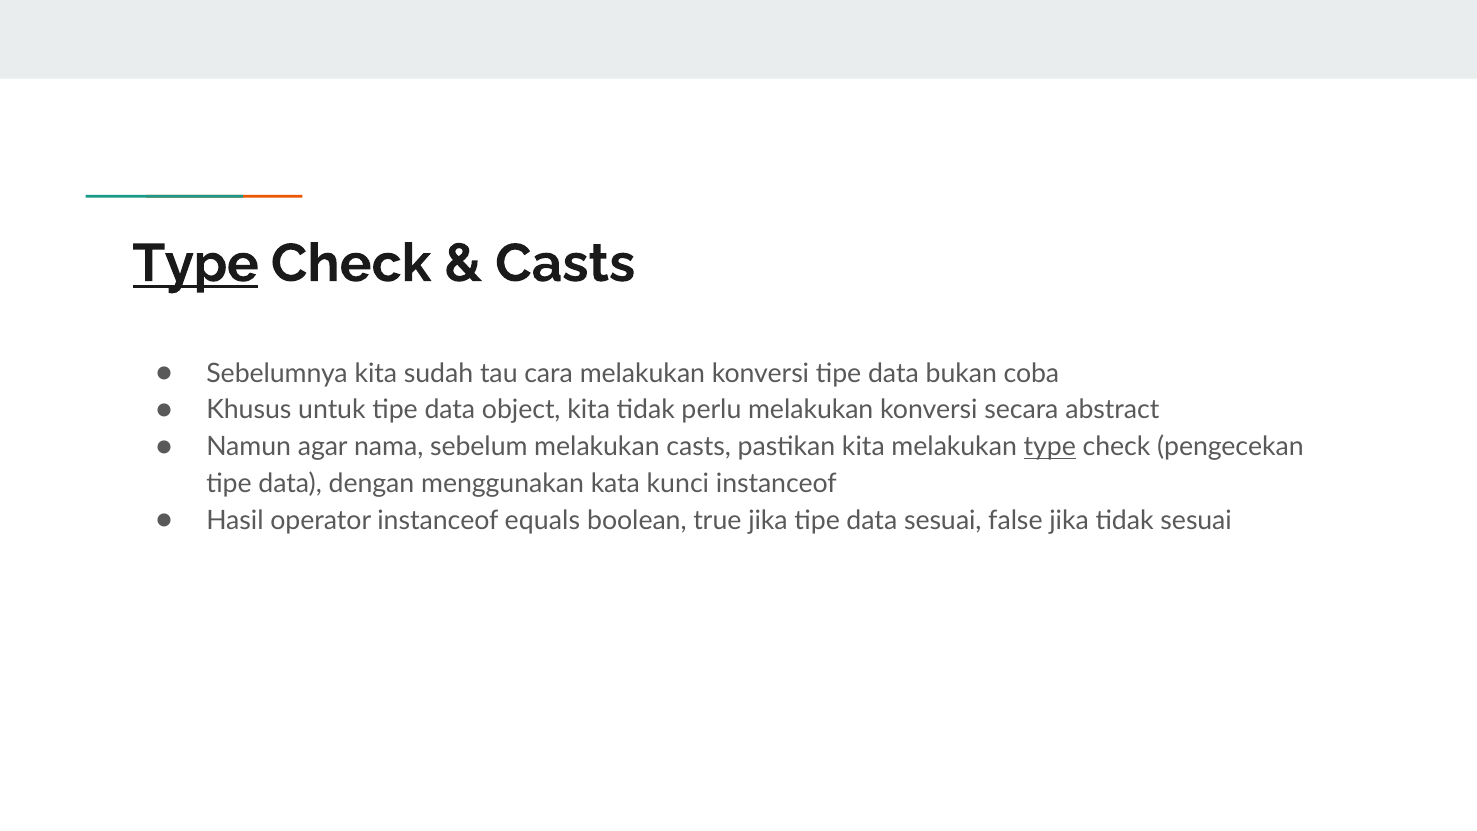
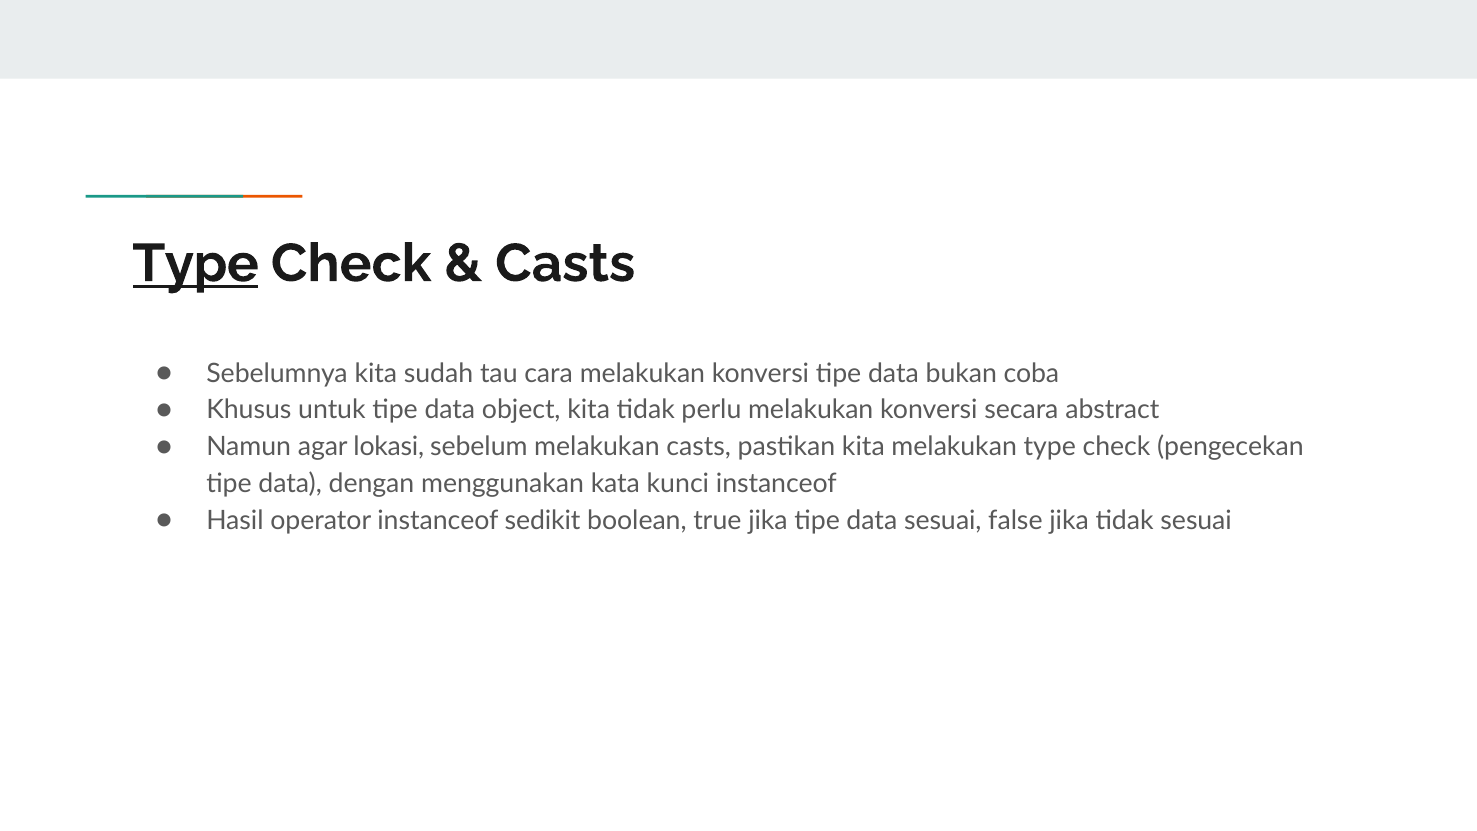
nama: nama -> lokasi (389, 447)
type underline: present -> none (1050, 447)
equals: equals -> sedikit (543, 520)
